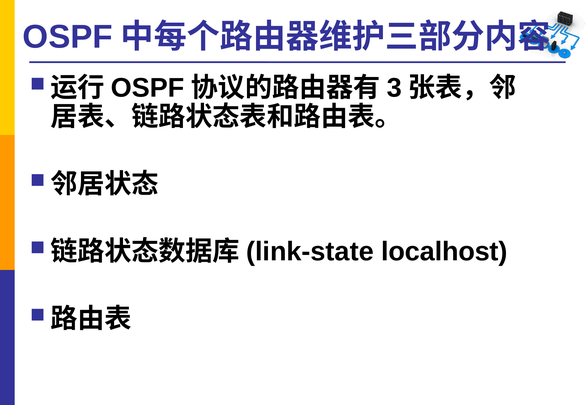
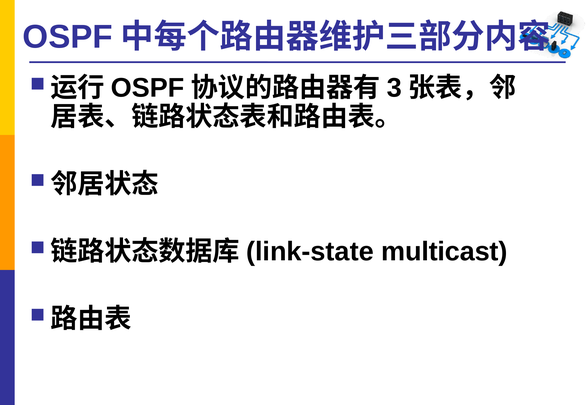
localhost: localhost -> multicast (444, 252)
